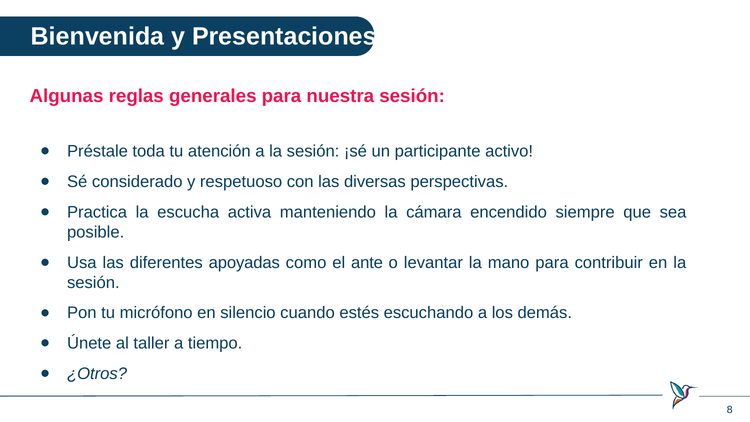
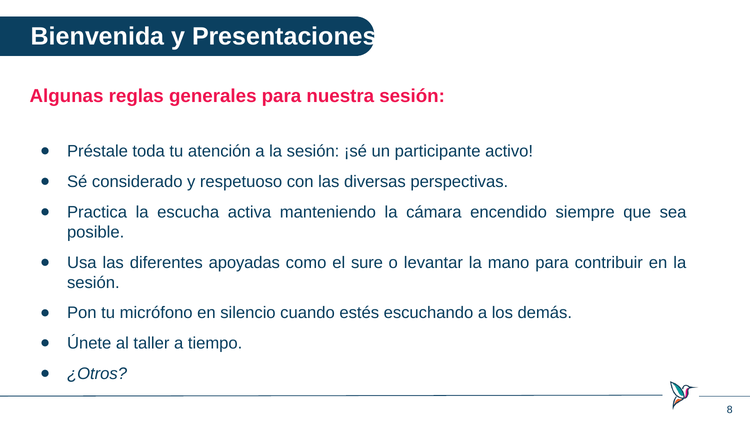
ante: ante -> sure (367, 262)
